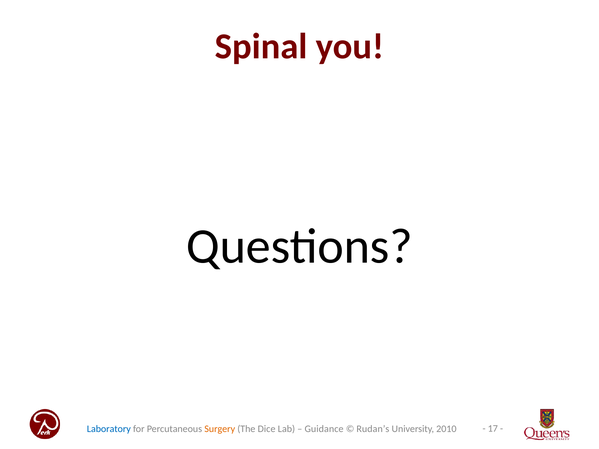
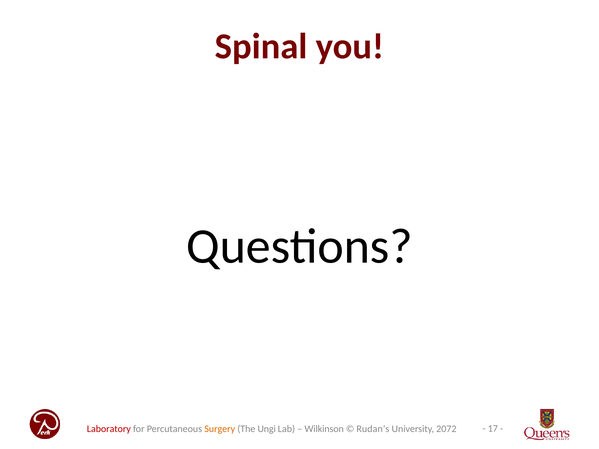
Laboratory colour: blue -> red (109, 429)
Dice: Dice -> Ungi (267, 429)
Guidance: Guidance -> Wilkinson (324, 429)
2010: 2010 -> 2072 (446, 429)
